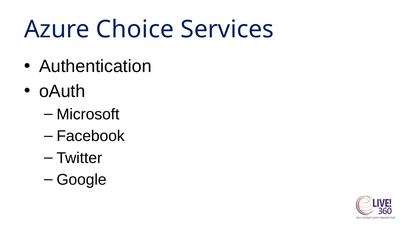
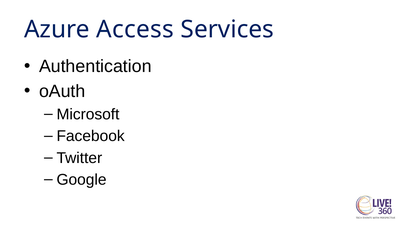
Choice: Choice -> Access (135, 29)
